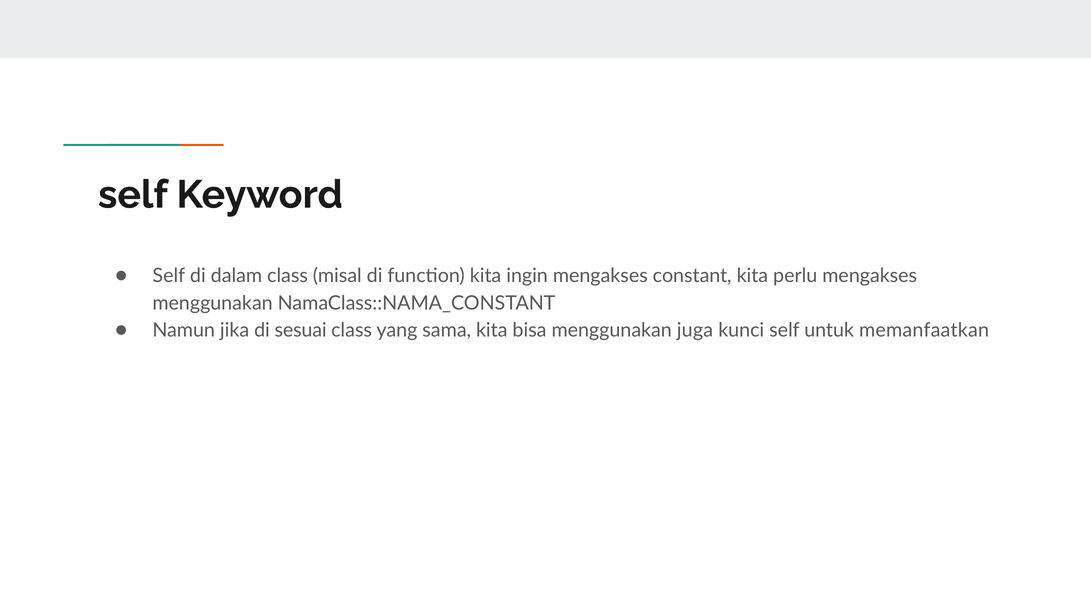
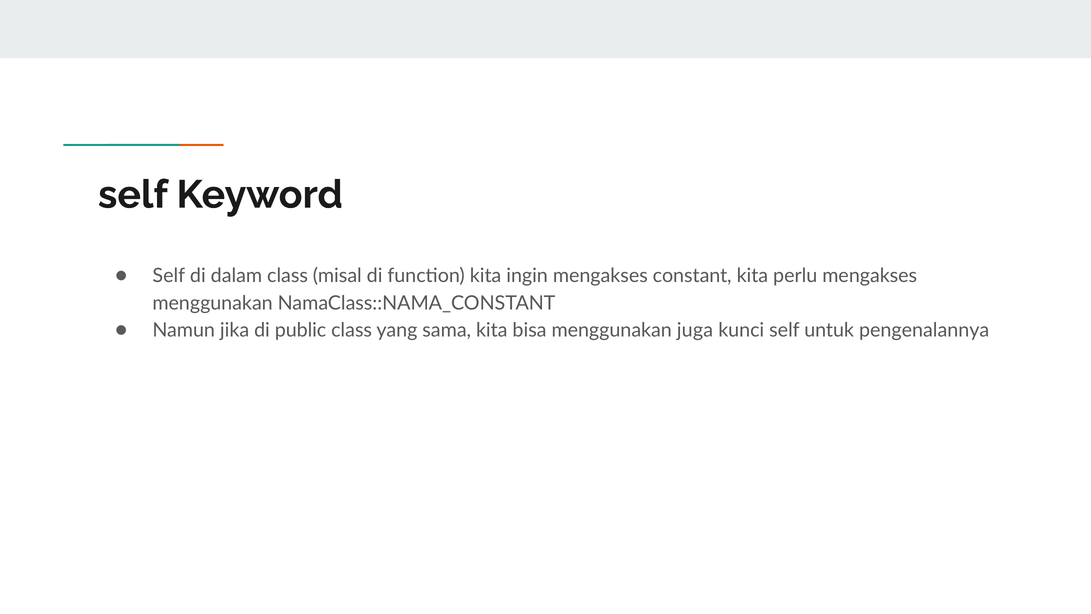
sesuai: sesuai -> public (301, 330)
memanfaatkan: memanfaatkan -> pengenalannya (924, 330)
